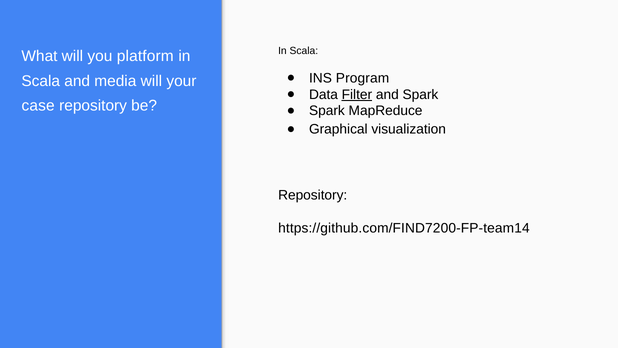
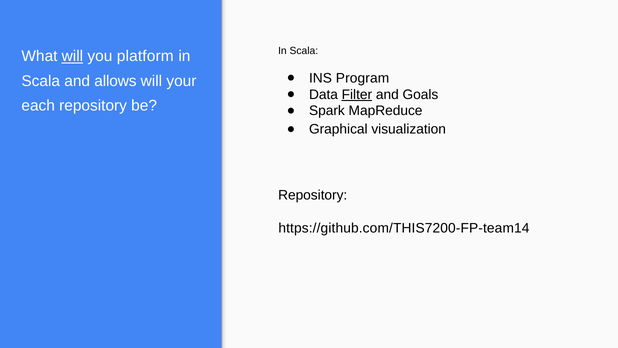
will underline: none -> present (72, 56)
media: media -> allows (115, 81)
and Spark: Spark -> Goals (420, 94)
case: case -> each (38, 106)
https://github.com/FIND7200-FP-team14: https://github.com/FIND7200-FP-team14 -> https://github.com/THIS7200-FP-team14 (404, 228)
